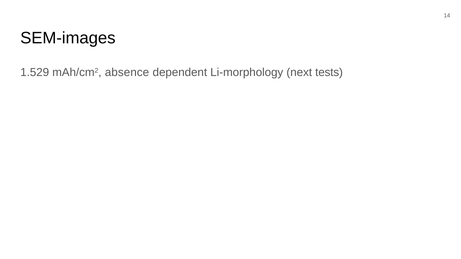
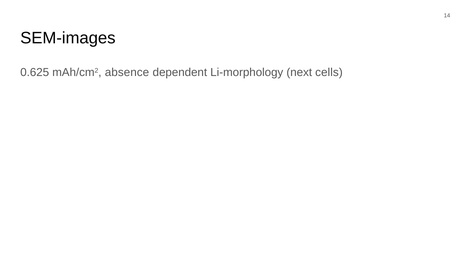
1.529: 1.529 -> 0.625 (35, 72)
tests: tests -> cells (329, 72)
